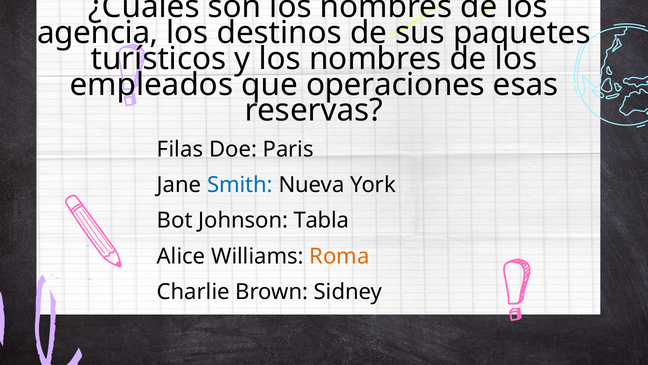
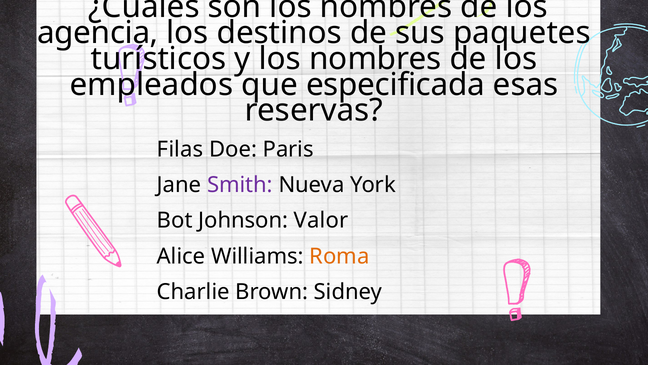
operaciones: operaciones -> especificada (395, 84)
Smith colour: blue -> purple (240, 185)
Tabla: Tabla -> Valor (321, 220)
